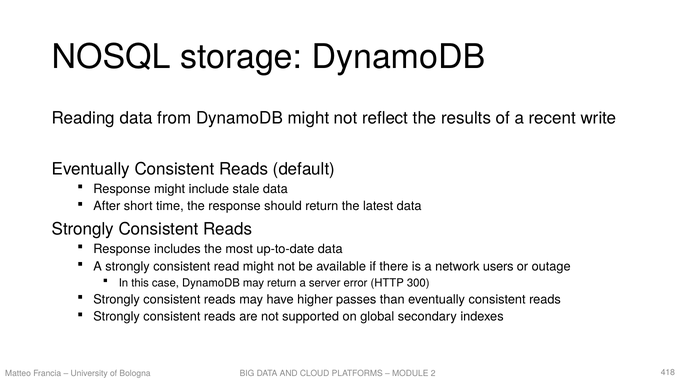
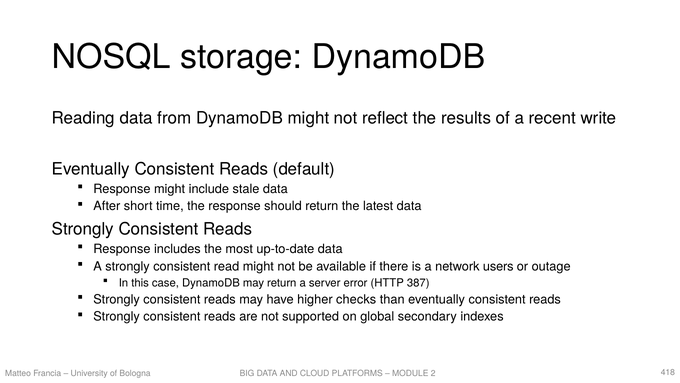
300: 300 -> 387 (418, 283)
passes: passes -> checks (356, 299)
